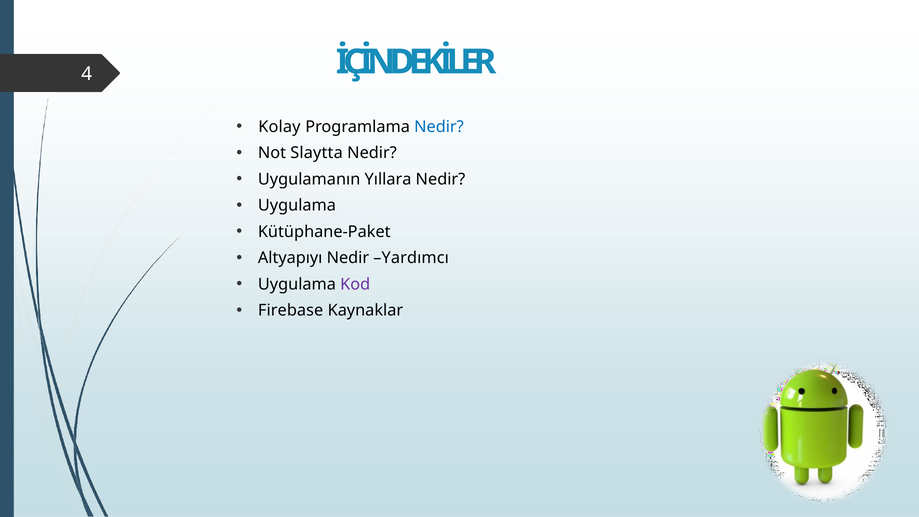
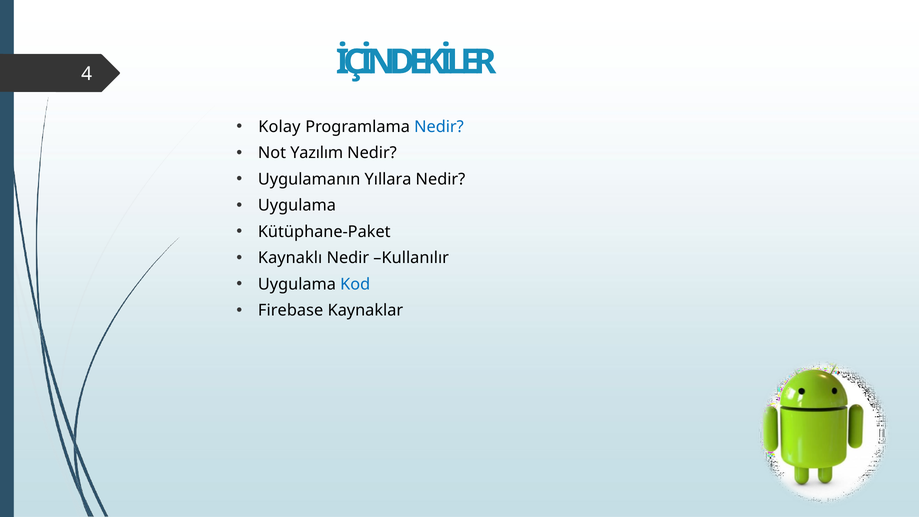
Slaytta: Slaytta -> Yazılım (317, 153)
Altyapıyı: Altyapıyı -> Kaynaklı (290, 258)
Yardımcı: Yardımcı -> Kullanılır (411, 258)
Kod colour: purple -> blue (355, 284)
